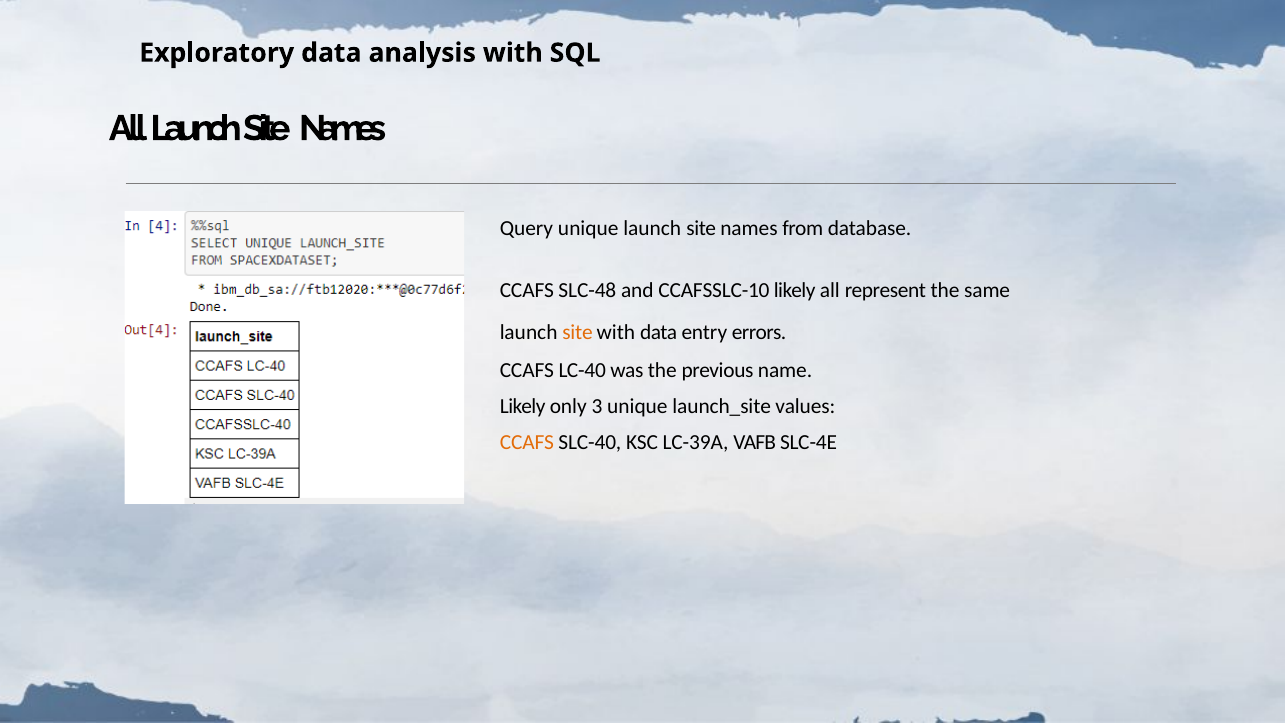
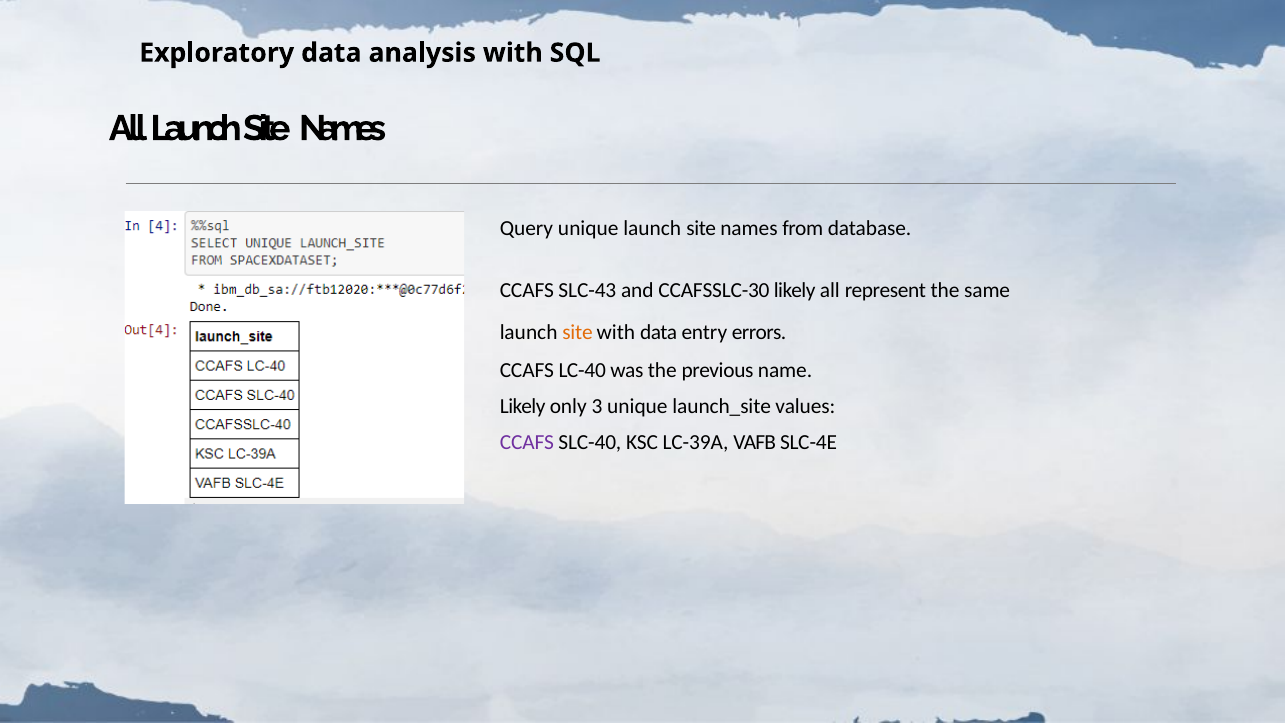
SLC-48: SLC-48 -> SLC-43 (587, 291)
CCAFSSLC-10: CCAFSSLC-10 -> CCAFSSLC-30 (714, 291)
CCAFS colour: orange -> purple (527, 443)
